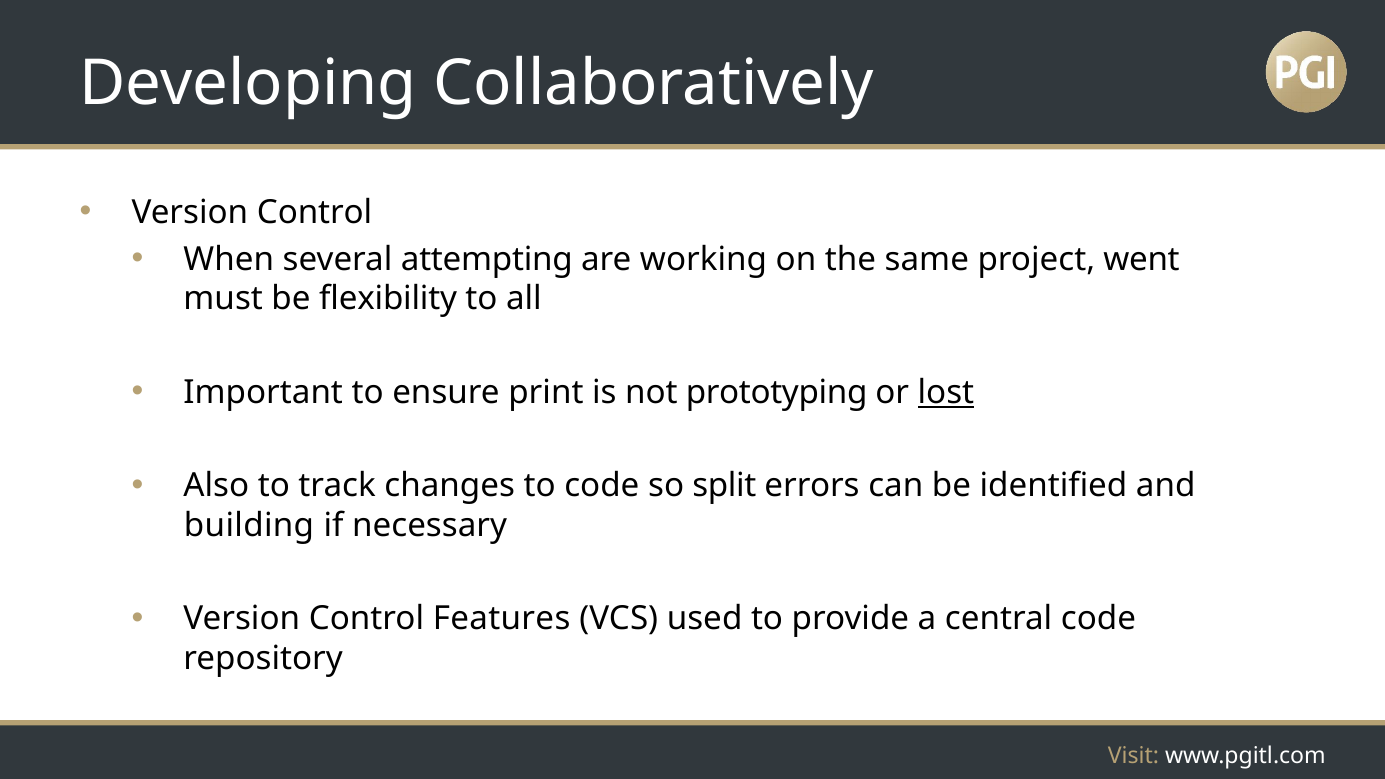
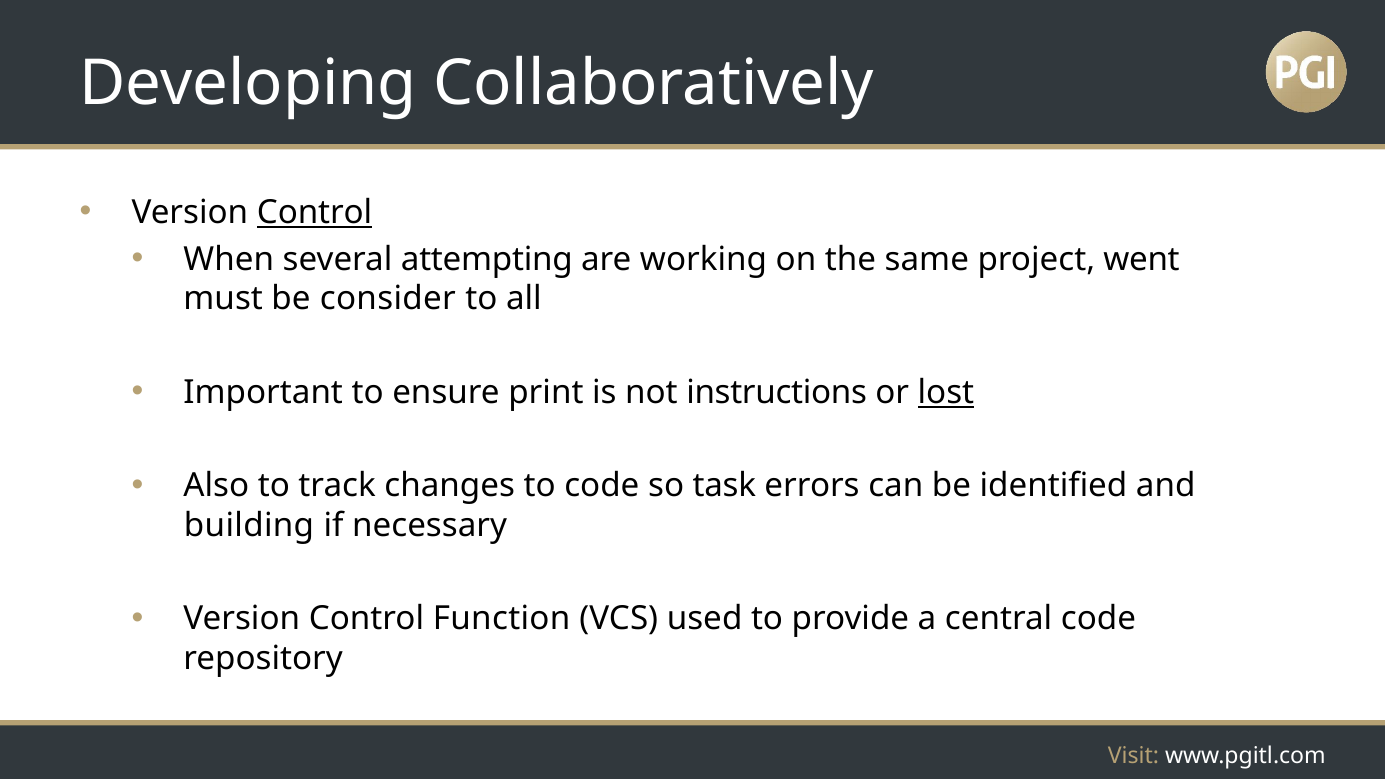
Control underline: none -> present (315, 212)
flexibility: flexibility -> consider (388, 299)
prototyping: prototyping -> instructions (777, 392)
split: split -> task (724, 486)
Features: Features -> Function (502, 619)
